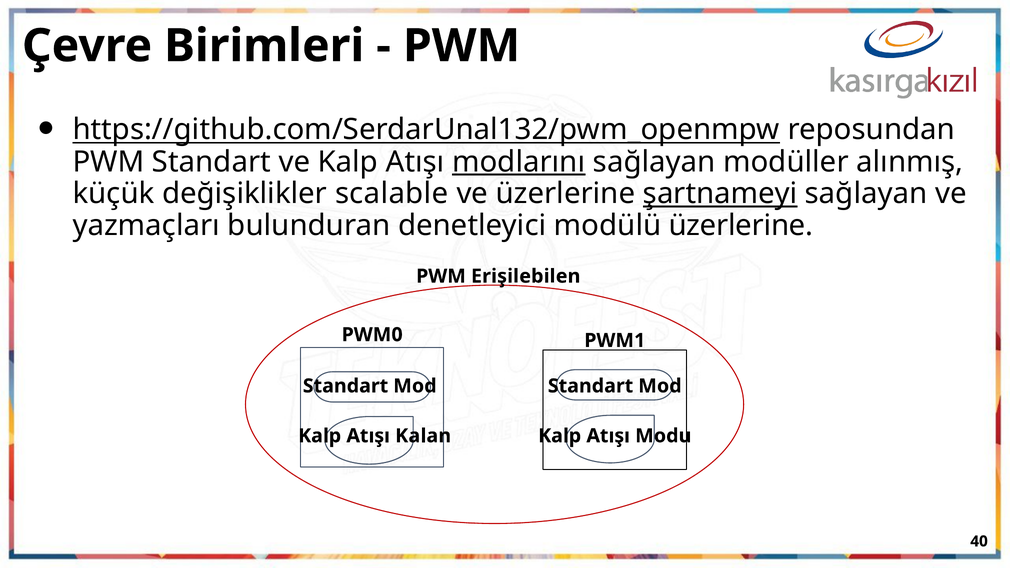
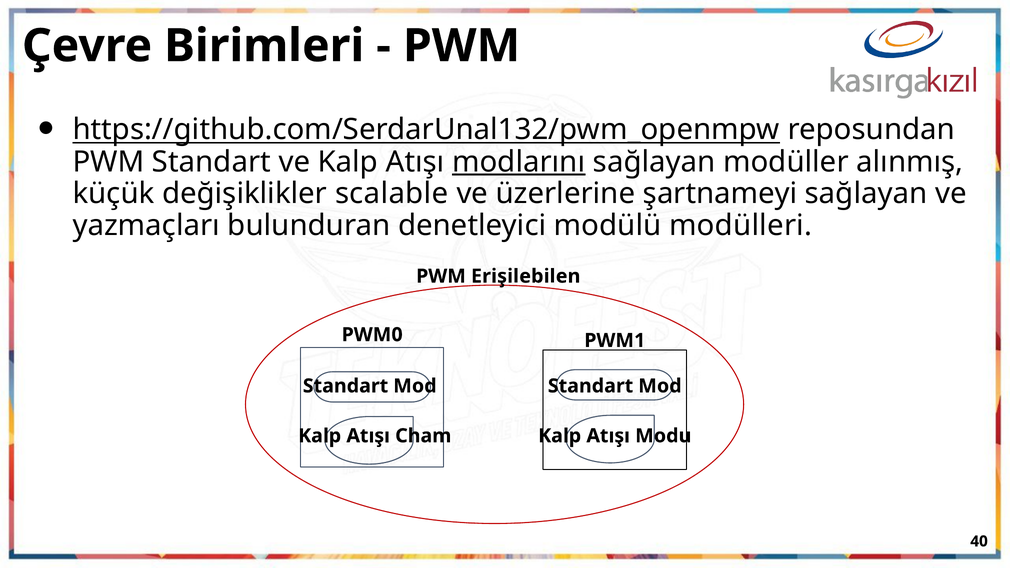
şartnameyi underline: present -> none (720, 194)
modülü üzerlerine: üzerlerine -> modülleri (741, 226)
Kalan: Kalan -> Cham (423, 436)
